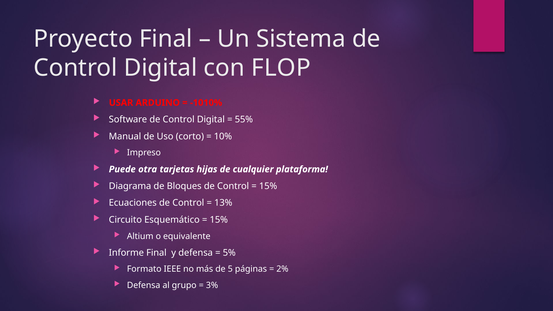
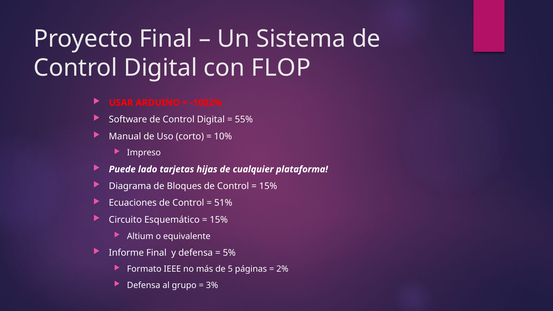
-1010%: -1010% -> -1002% (206, 103)
otra: otra -> lado (148, 169)
13%: 13% -> 51% (223, 203)
